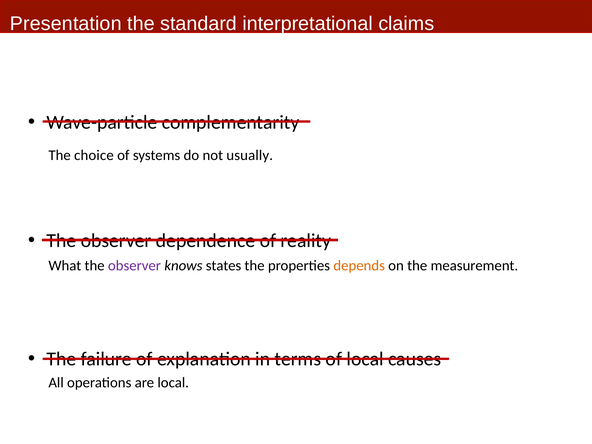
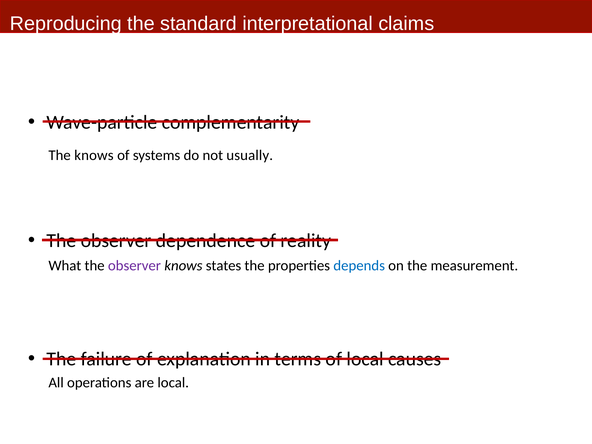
Presentation: Presentation -> Reproducing (66, 24)
The choice: choice -> knows (94, 155)
depends colour: orange -> blue (359, 266)
